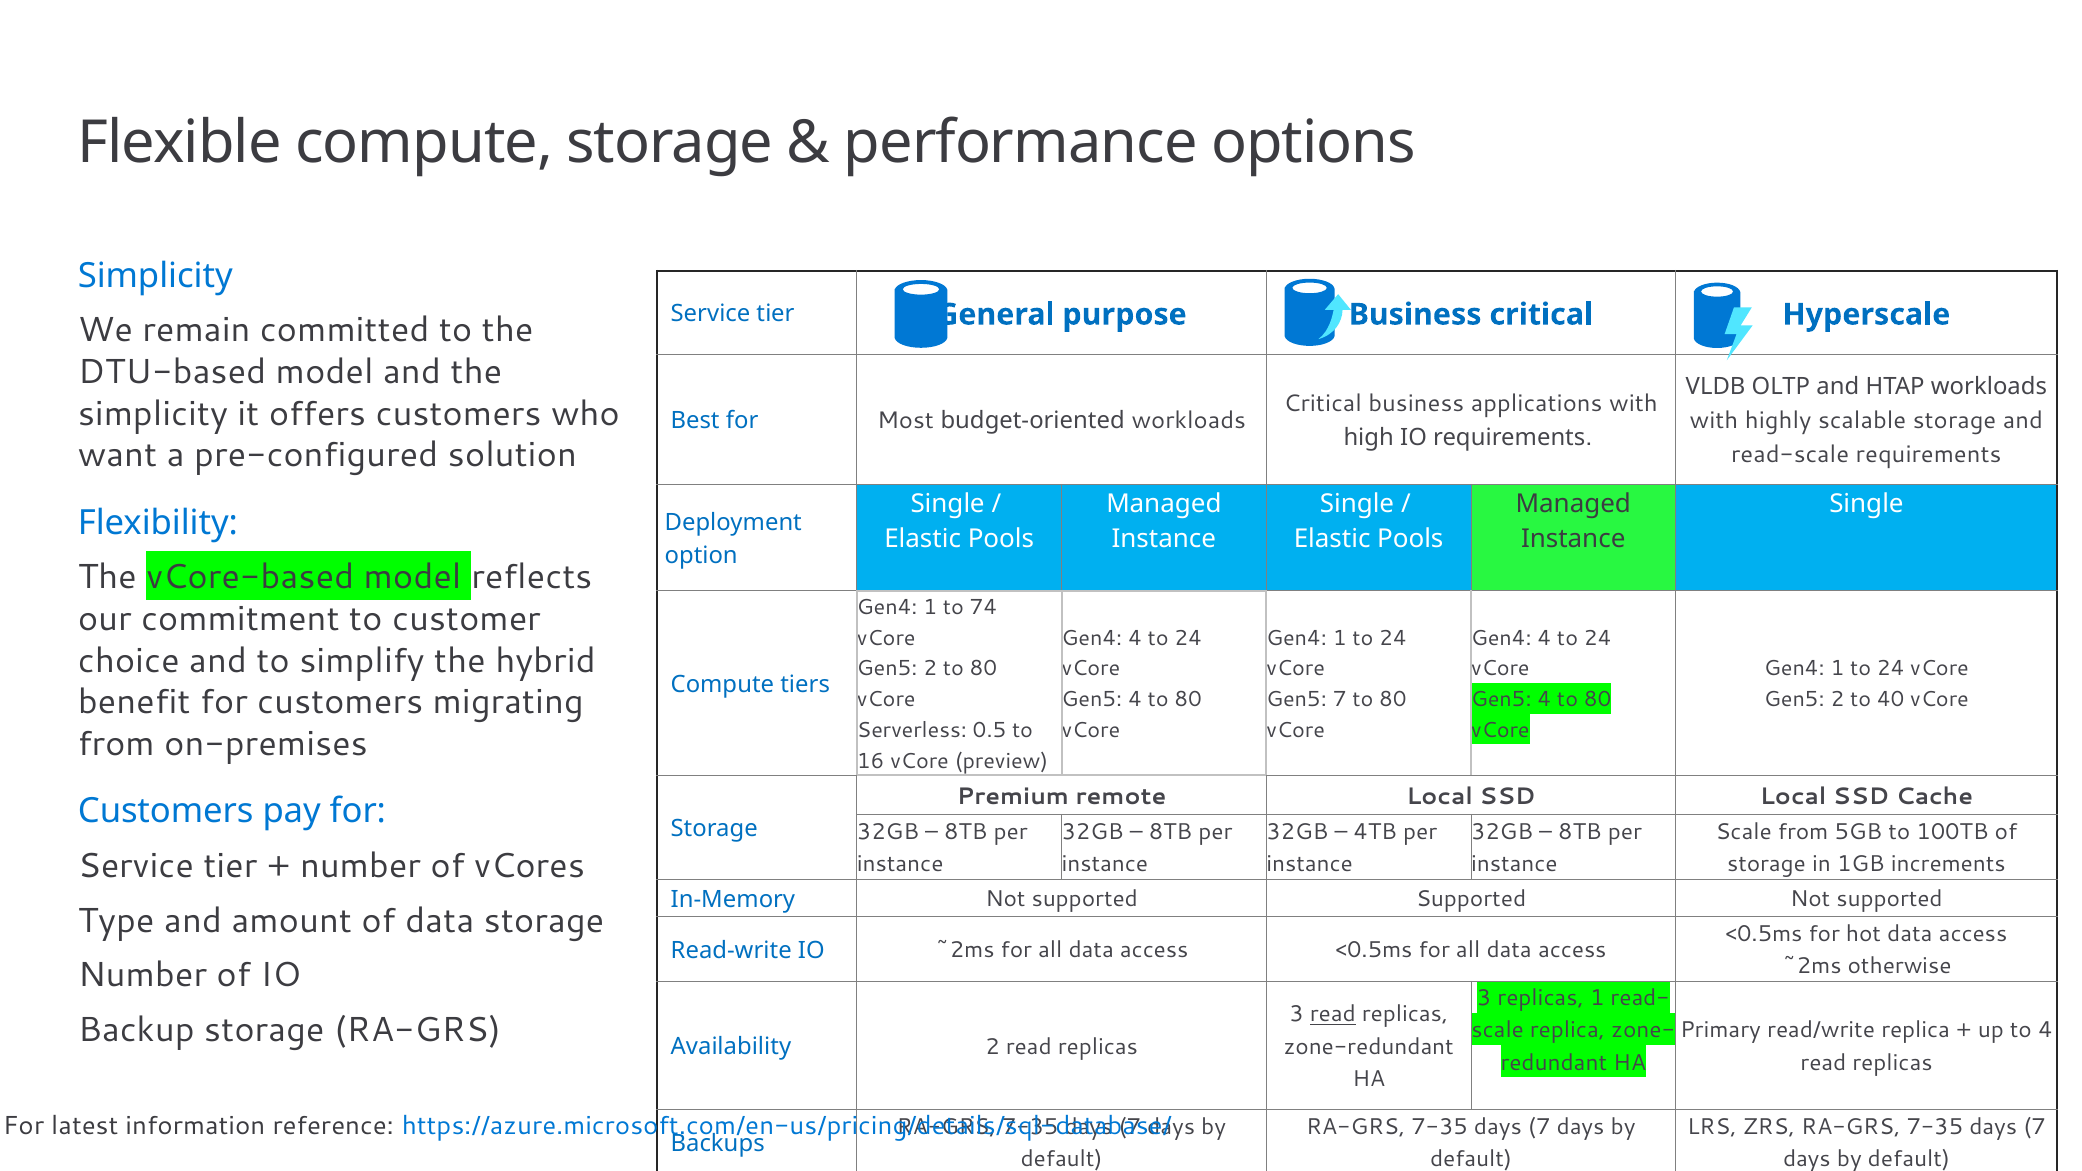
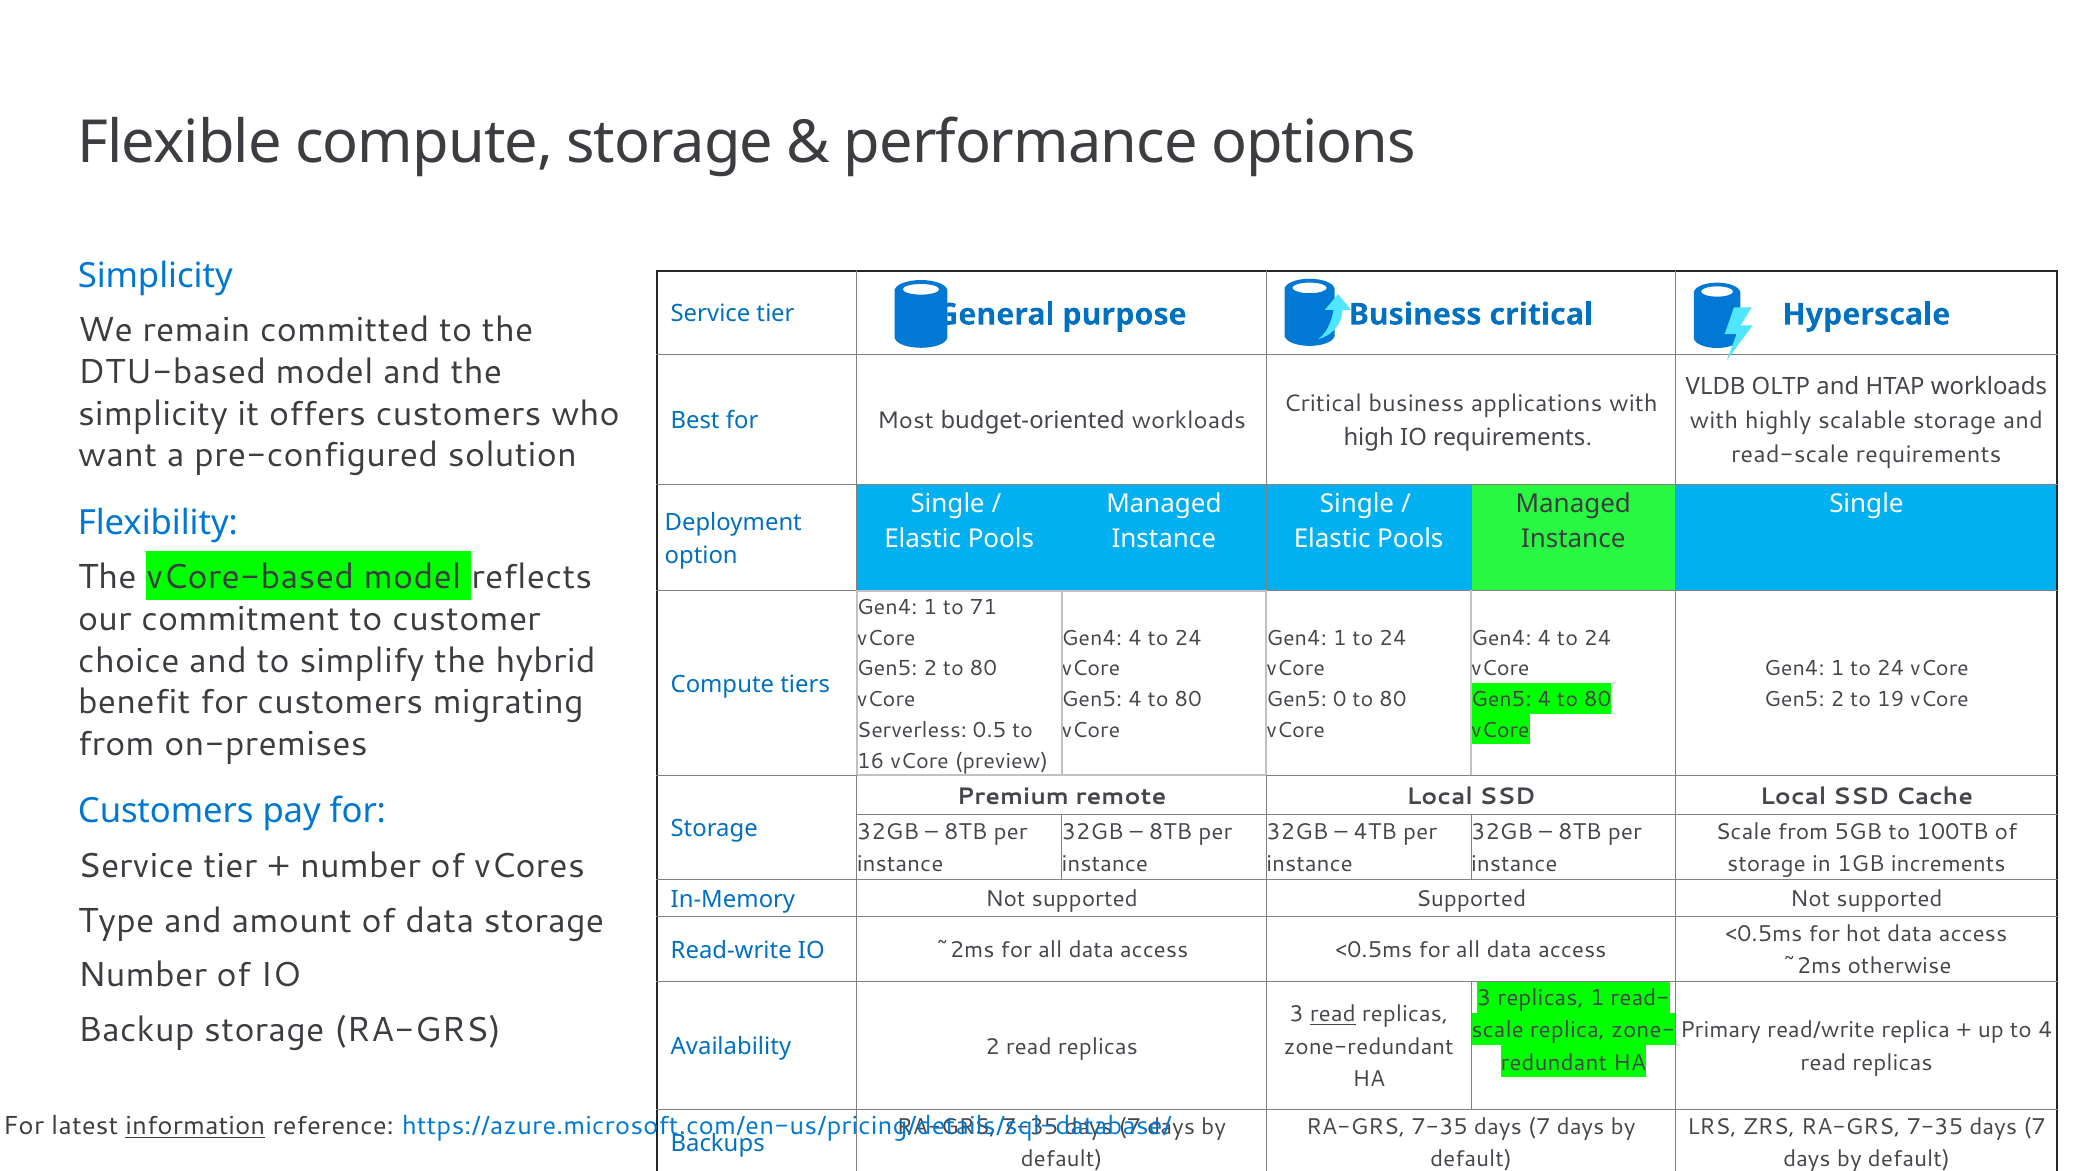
74: 74 -> 71 (983, 607)
Gen5 7: 7 -> 0 (1340, 700)
40: 40 -> 19 (1891, 700)
information underline: none -> present (195, 1126)
